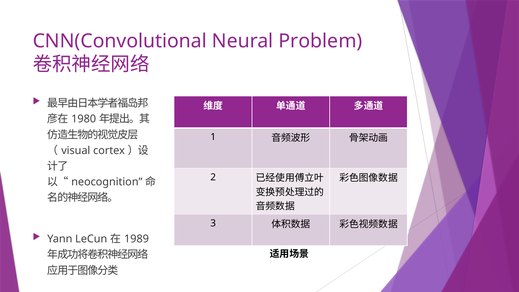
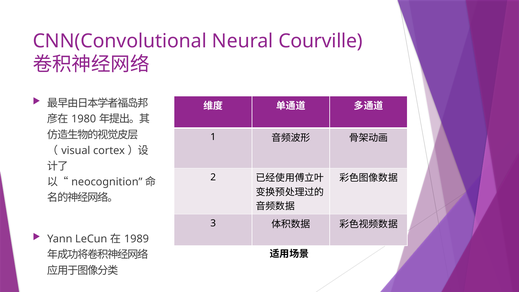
Problem: Problem -> Courville (321, 41)
